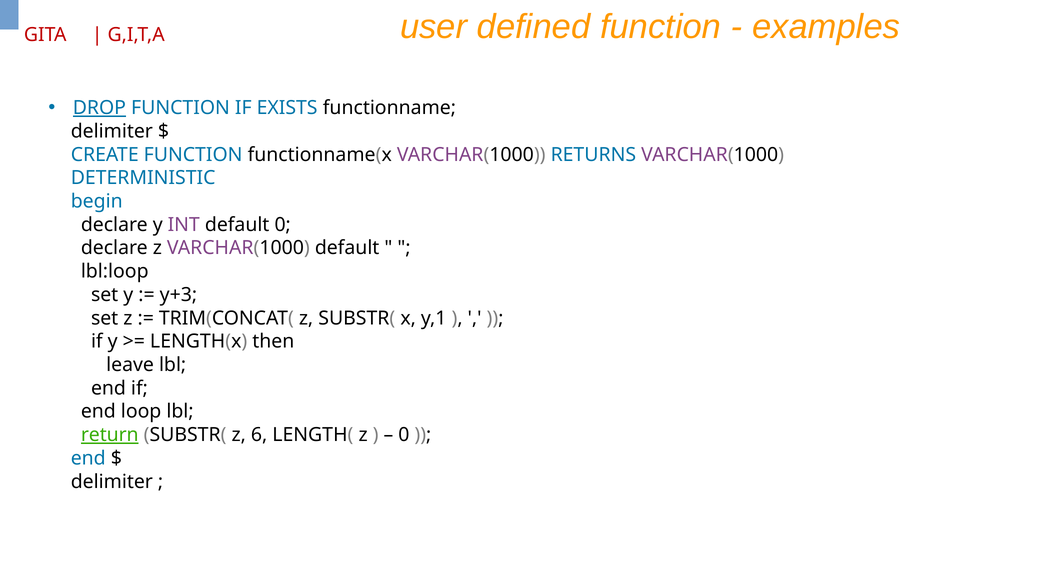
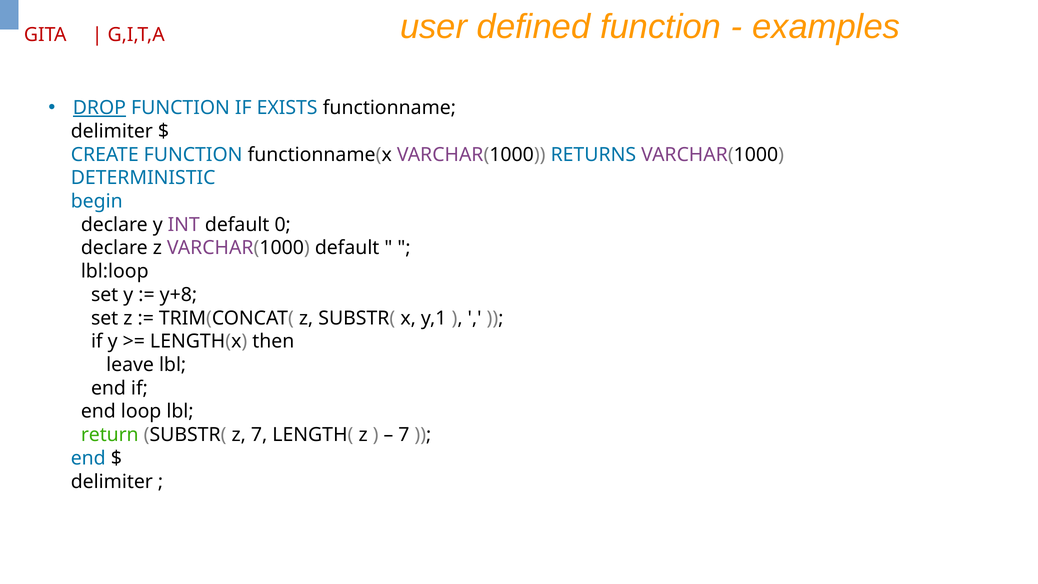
y+3: y+3 -> y+8 (178, 295)
return underline: present -> none (110, 435)
z 6: 6 -> 7 (259, 435)
0: 0 -> 7 (404, 435)
